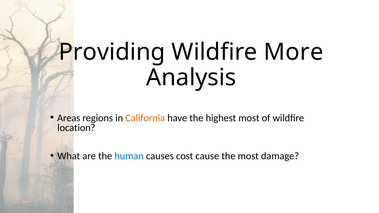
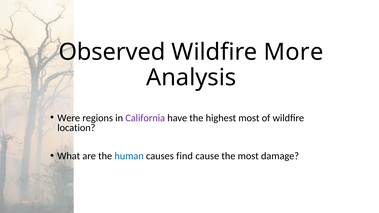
Providing: Providing -> Observed (112, 52)
Areas: Areas -> Were (69, 118)
California colour: orange -> purple (145, 118)
cost: cost -> find (185, 156)
